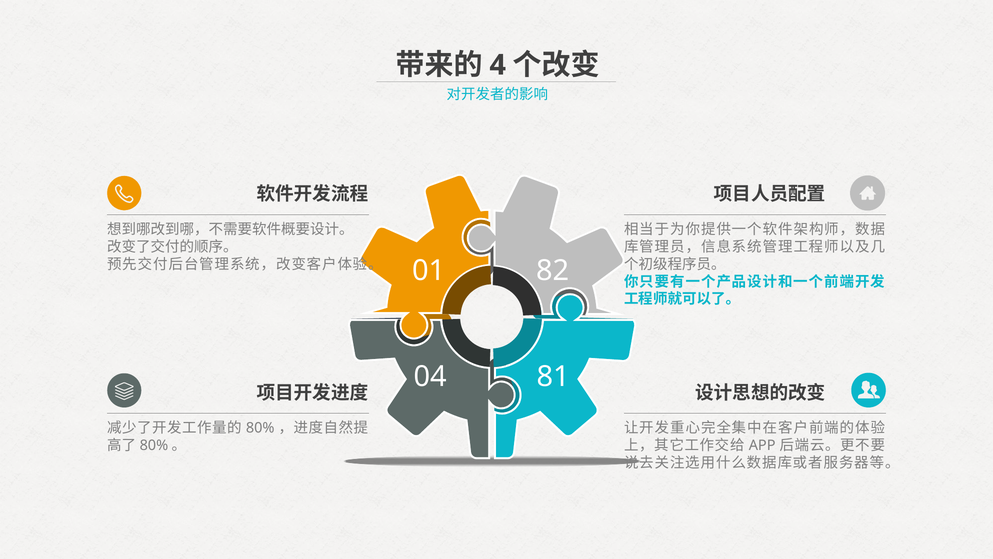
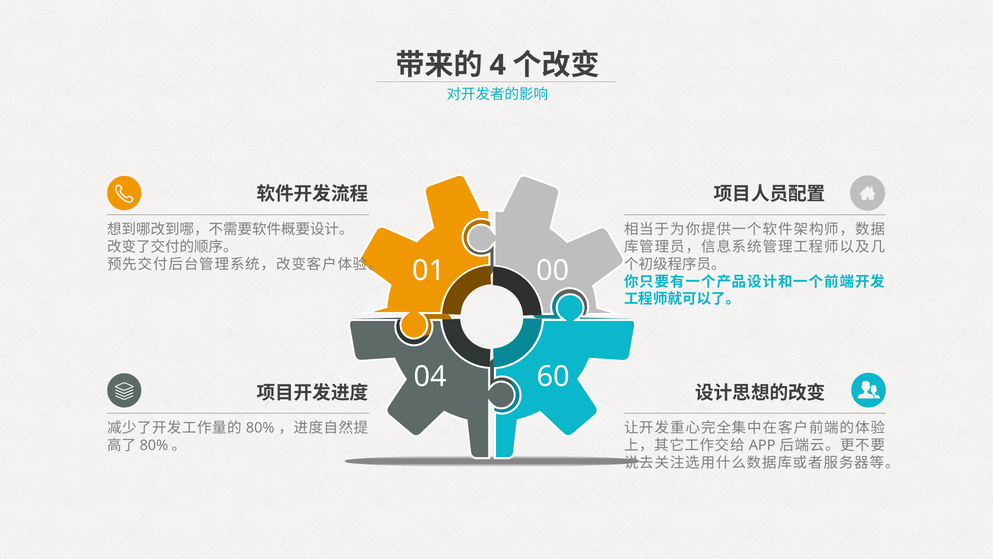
82: 82 -> 00 (553, 270)
81: 81 -> 60 (553, 376)
